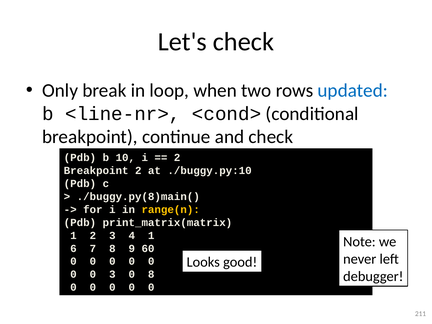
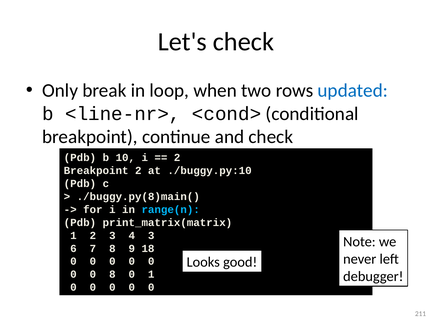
range(n colour: yellow -> light blue (171, 210)
4 1: 1 -> 3 (151, 235)
60: 60 -> 18 (148, 248)
0 3: 3 -> 8 (112, 274)
0 8: 8 -> 1 (151, 274)
